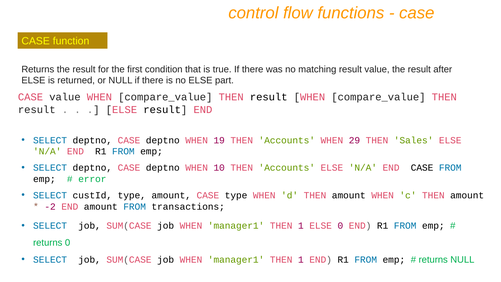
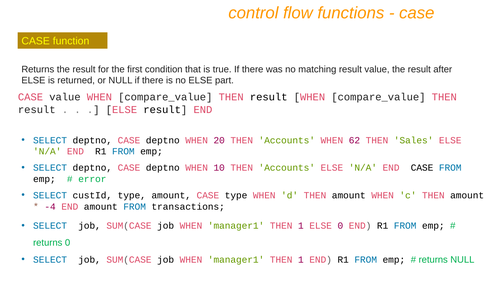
19: 19 -> 20 (219, 140)
29: 29 -> 62 (354, 140)
-2: -2 -> -4 (50, 207)
